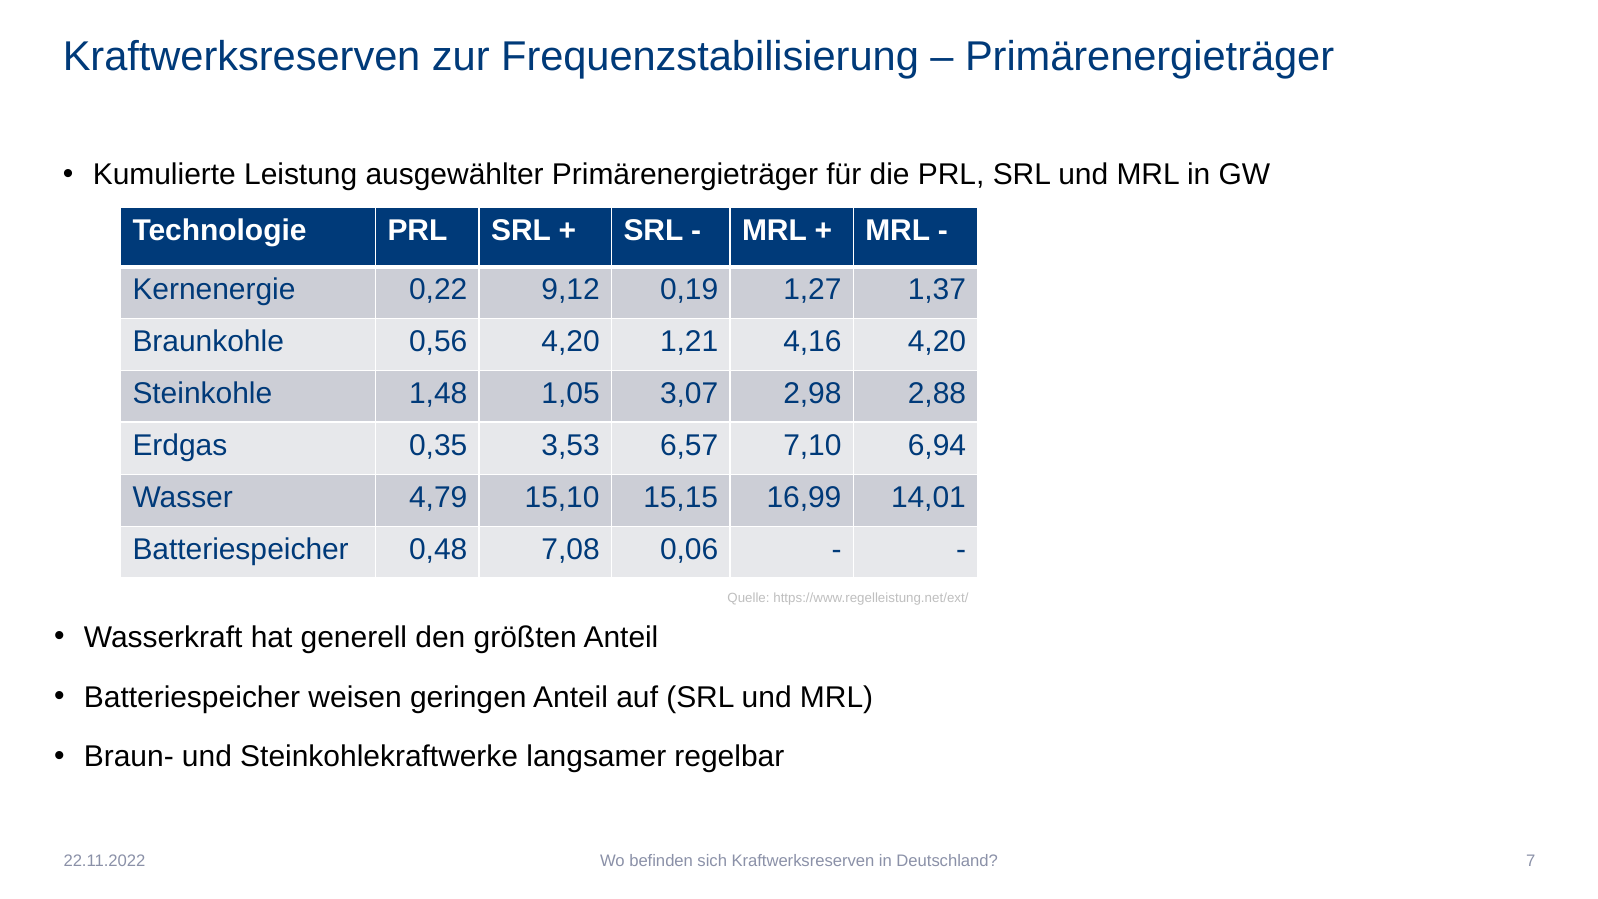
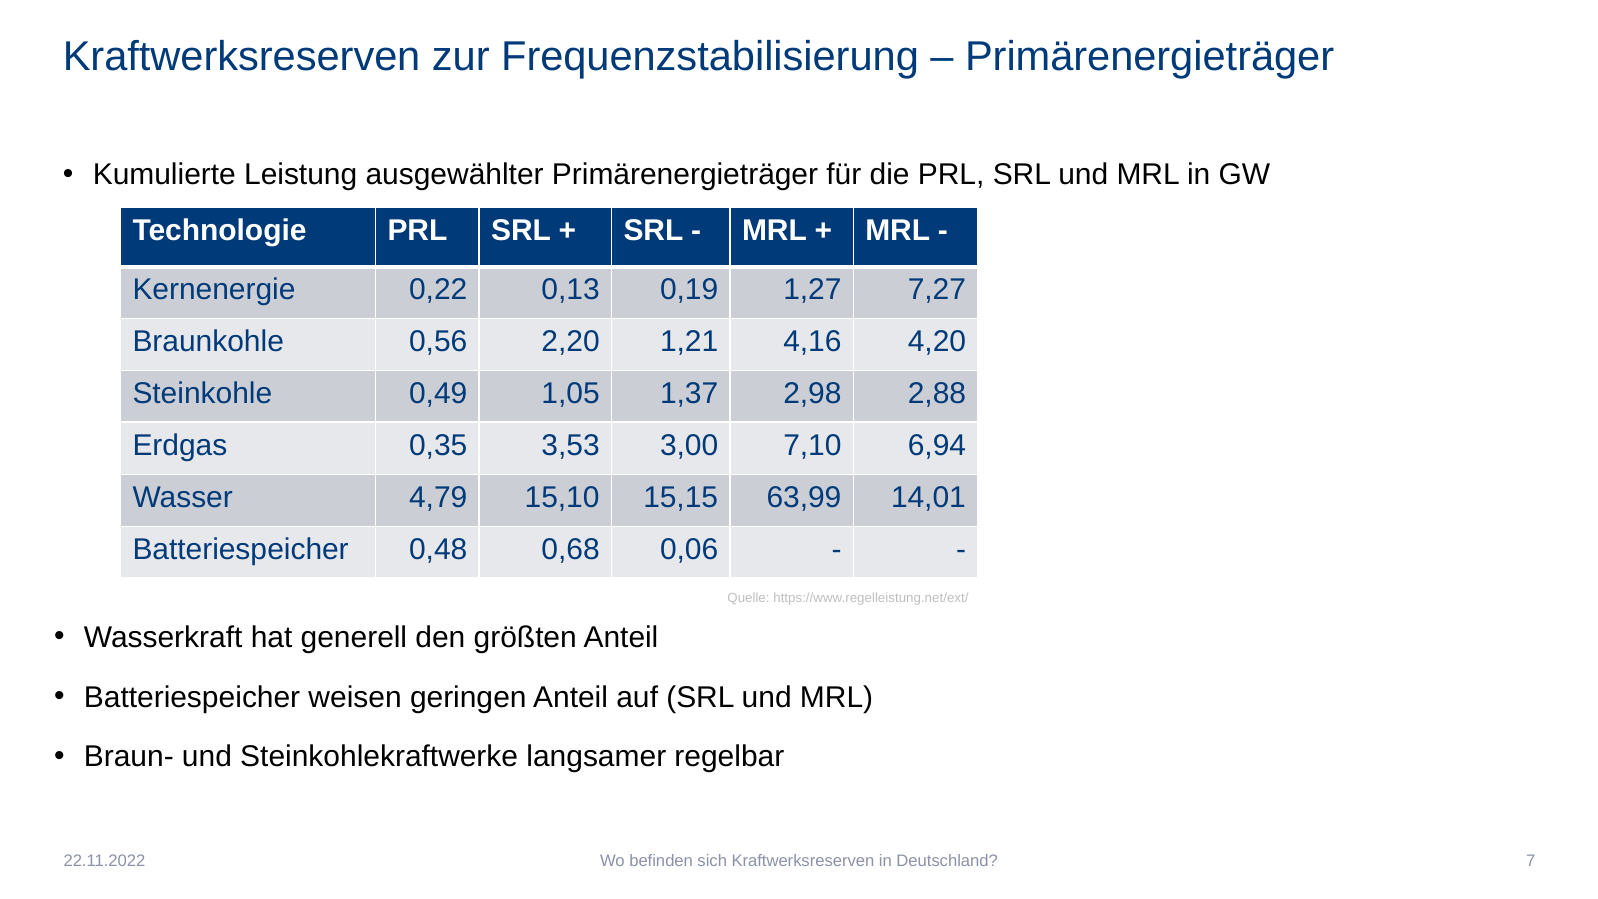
9,12: 9,12 -> 0,13 (571, 290)
1,37: 1,37 -> 7,27 (937, 290)
0,56 4,20: 4,20 -> 2,20 (571, 342)
1,48: 1,48 -> 0,49 (438, 394)
3,07: 3,07 -> 1,37 (689, 394)
6,57: 6,57 -> 3,00 (689, 445)
16,99: 16,99 -> 63,99 (804, 498)
7,08: 7,08 -> 0,68 (571, 549)
